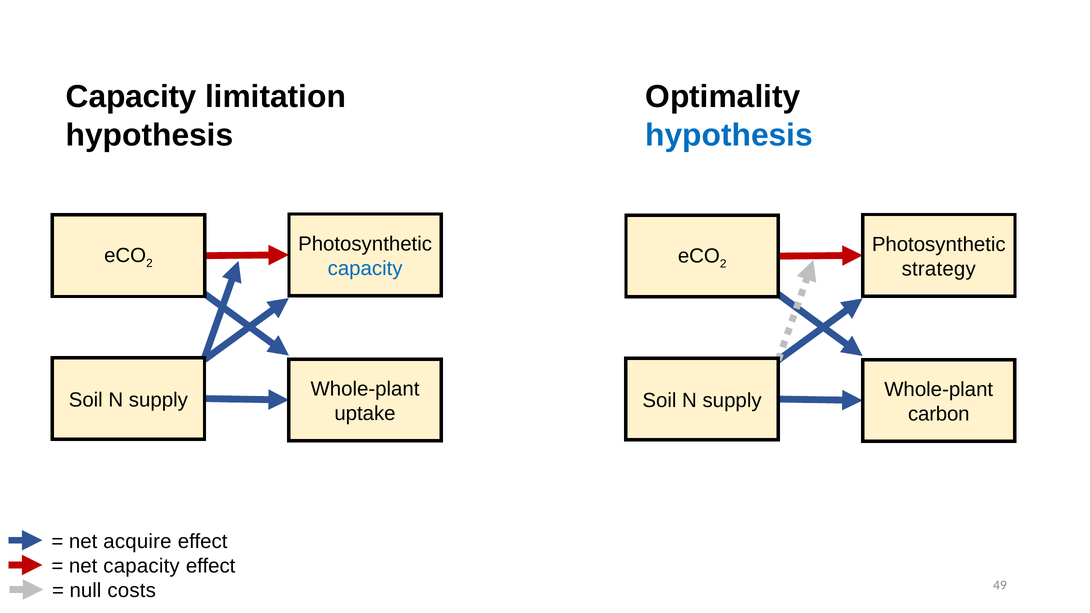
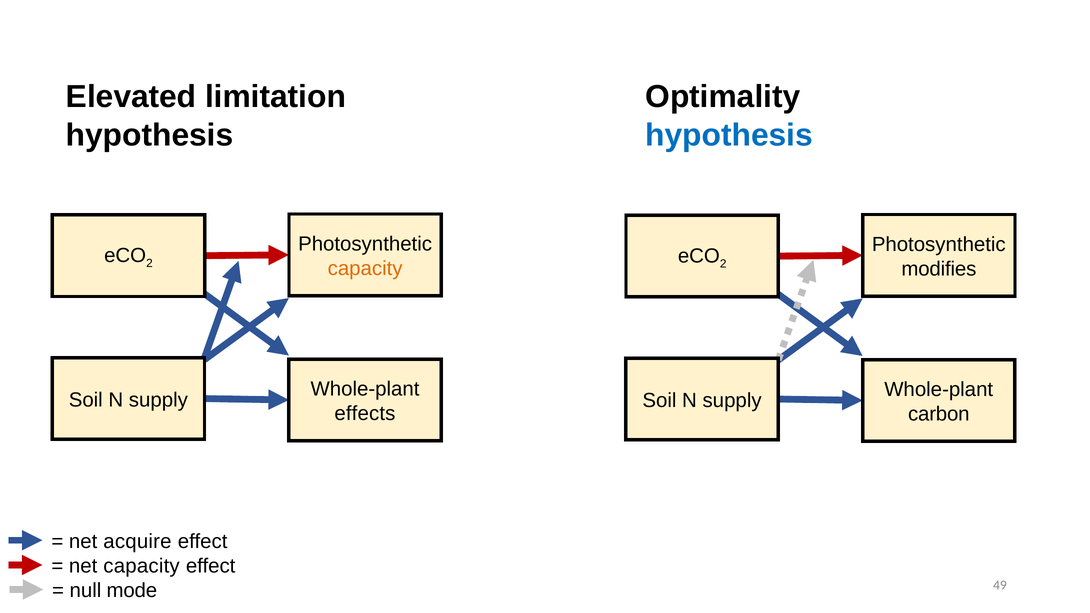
Capacity: Capacity -> Elevated (131, 97)
capacity colour: blue -> orange (365, 269)
strategy: strategy -> modifies (939, 269)
uptake: uptake -> effects (365, 414)
costs: costs -> mode (132, 591)
